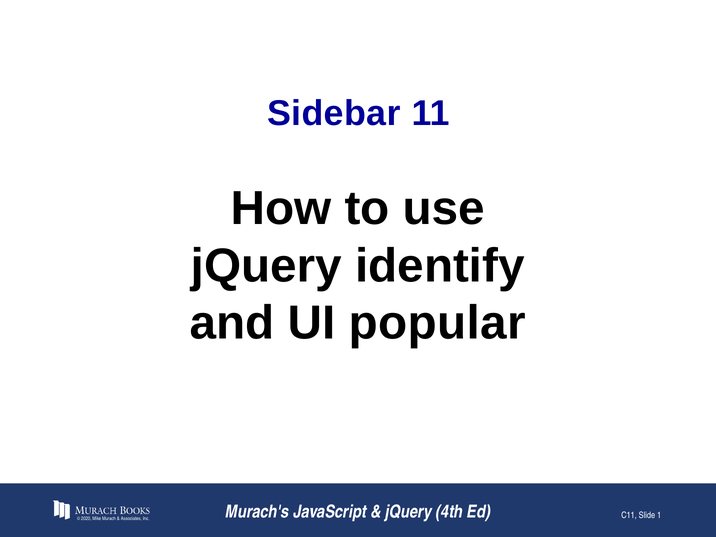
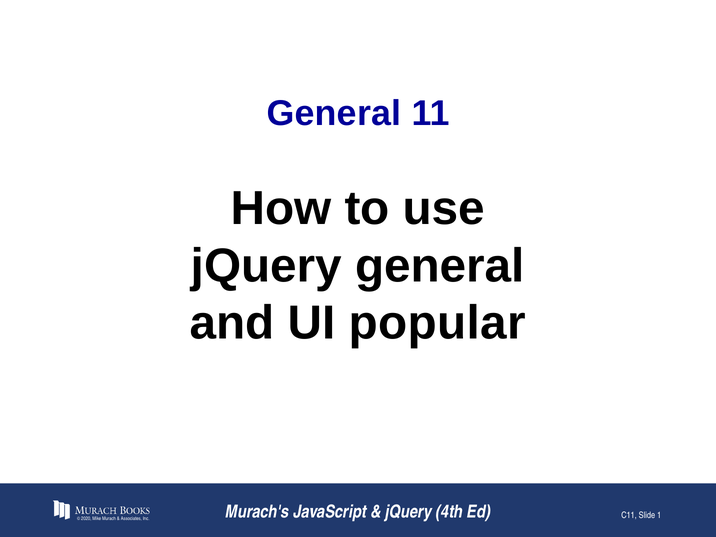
Sidebar: Sidebar -> General (334, 113)
jQuery identify: identify -> general (440, 266)
